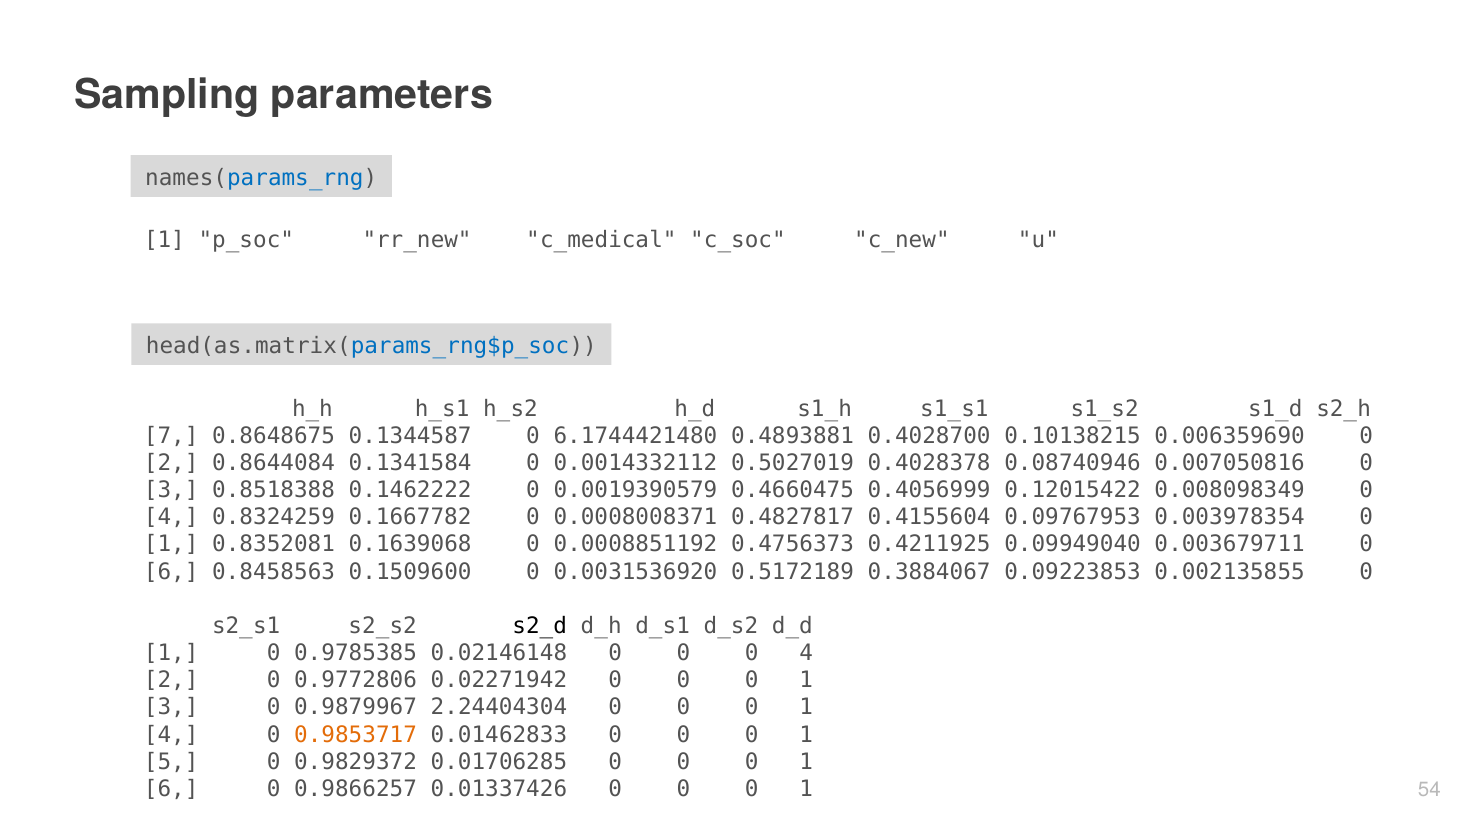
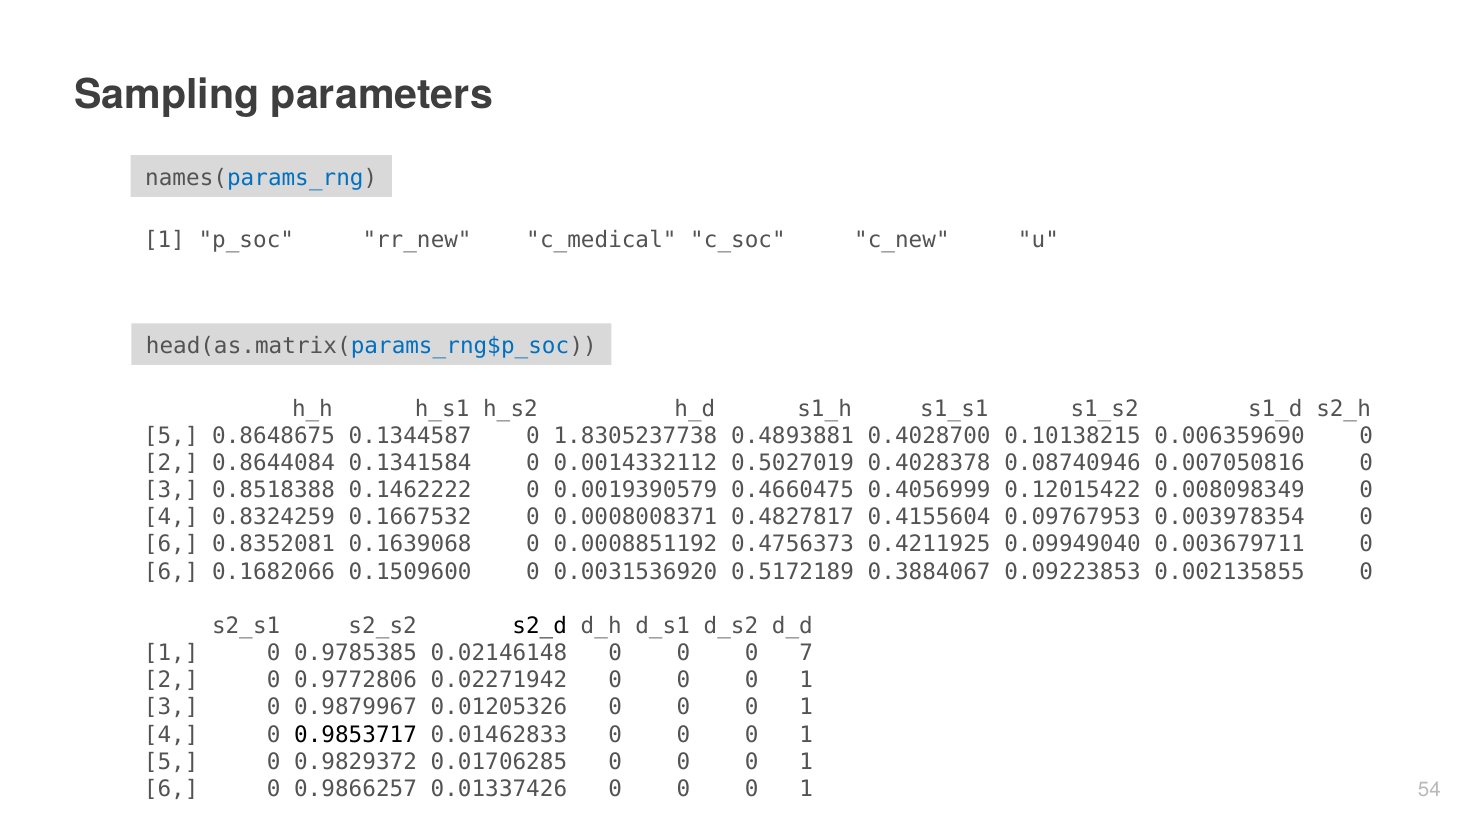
7: 7 -> 5 (171, 436)
6.1744421480: 6.1744421480 -> 1.8305237738 (635, 436)
0.1667782: 0.1667782 -> 0.1667532 (410, 517)
1: 1 -> 6 (171, 545)
0.8458563: 0.8458563 -> 0.1682066 (274, 572)
0 0 4: 4 -> 7 (806, 653)
2.24404304: 2.24404304 -> 0.01205326 (499, 708)
0.9853717 colour: orange -> black (356, 735)
